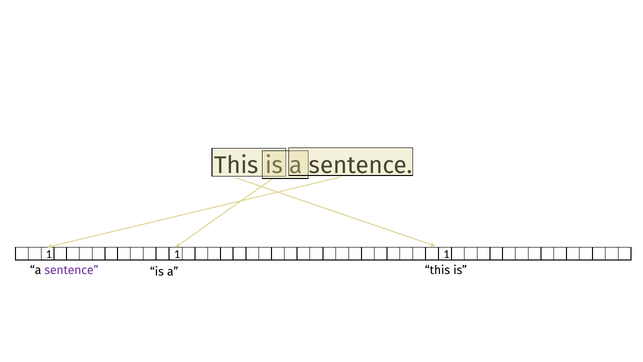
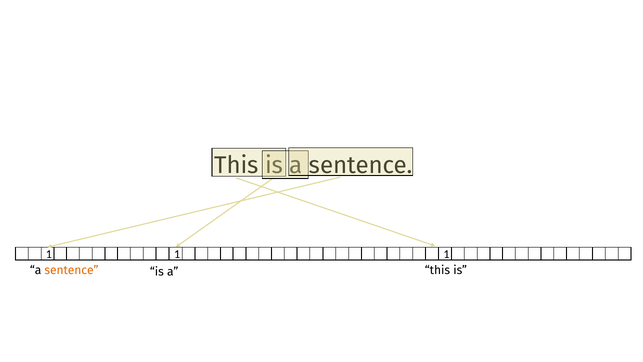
sentence colour: purple -> orange (71, 270)
